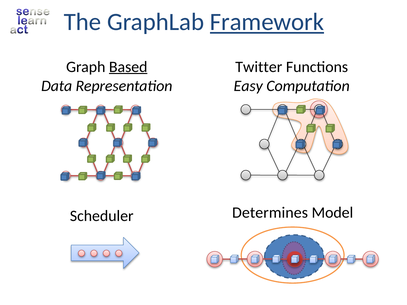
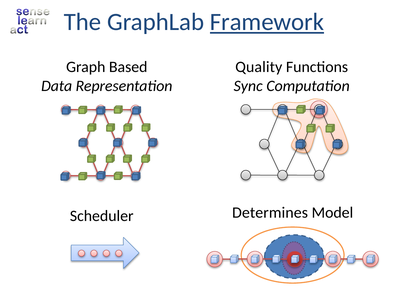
Based underline: present -> none (128, 67)
Twitter: Twitter -> Quality (259, 67)
Easy: Easy -> Sync (248, 86)
